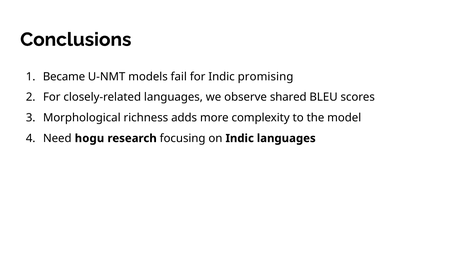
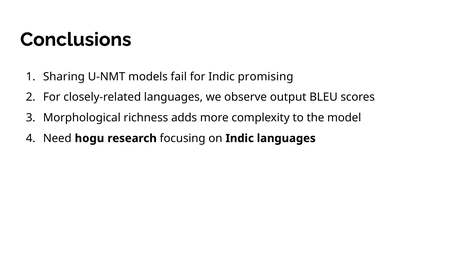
Became: Became -> Sharing (64, 77)
shared: shared -> output (288, 97)
